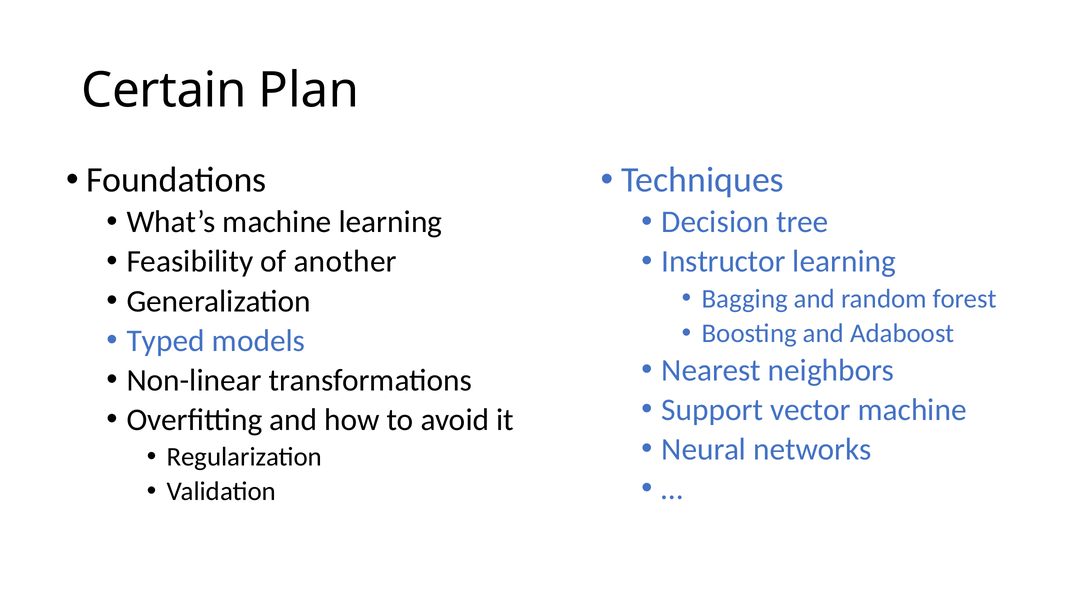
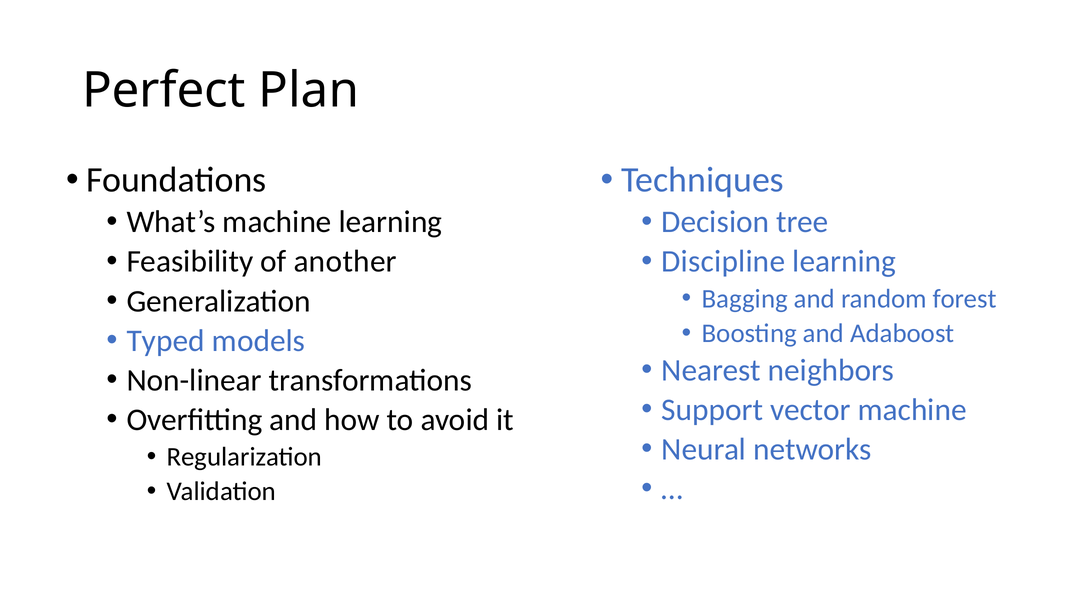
Certain: Certain -> Perfect (164, 90)
Instructor: Instructor -> Discipline (723, 261)
